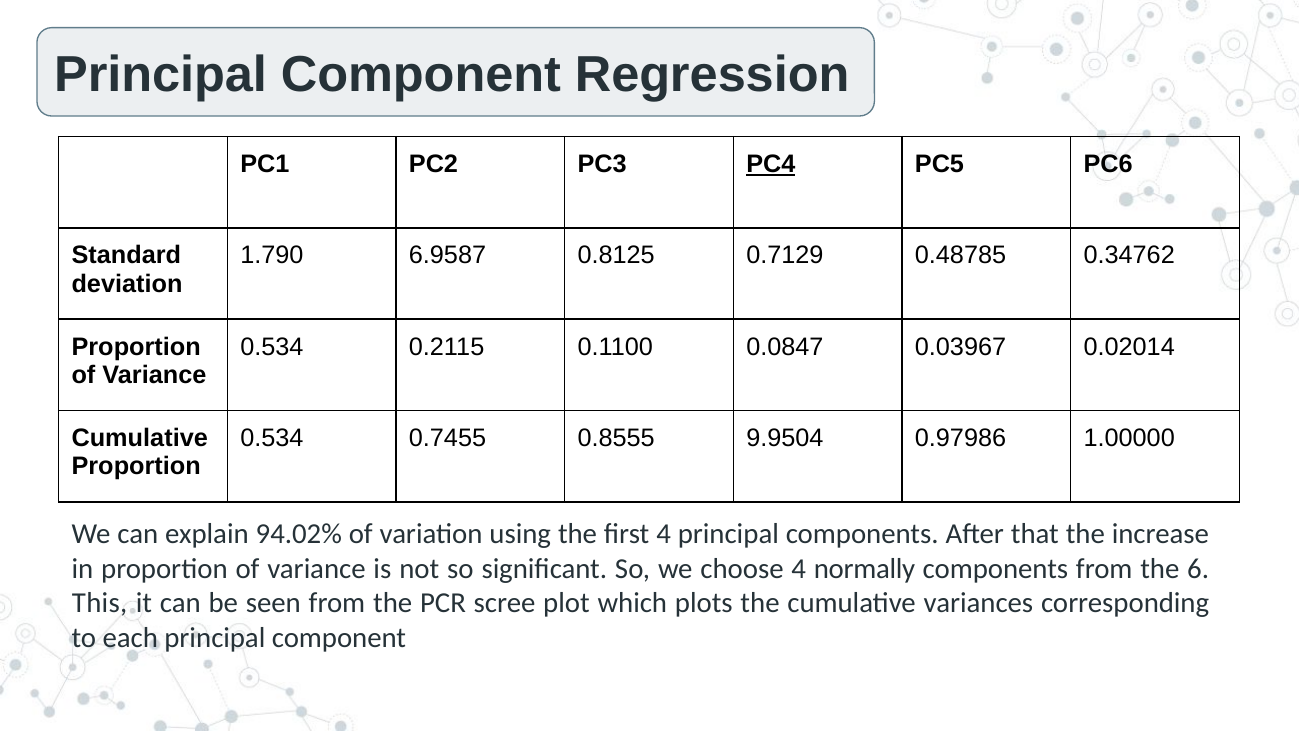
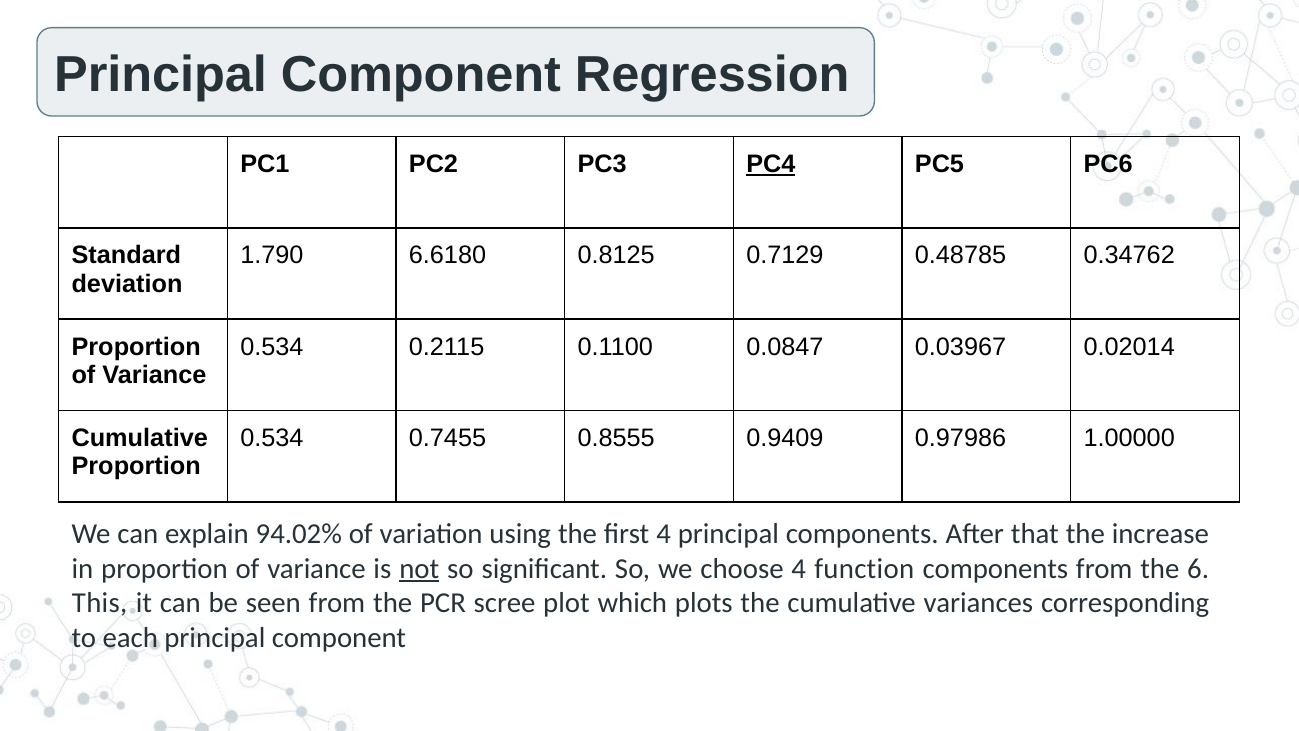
6.9587: 6.9587 -> 6.6180 (448, 255)
9.9504: 9.9504 -> 0.9409 (785, 438)
not underline: none -> present (419, 569)
normally: normally -> function (864, 569)
